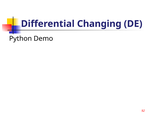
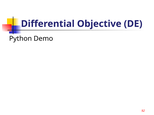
Changing: Changing -> Objective (99, 24)
